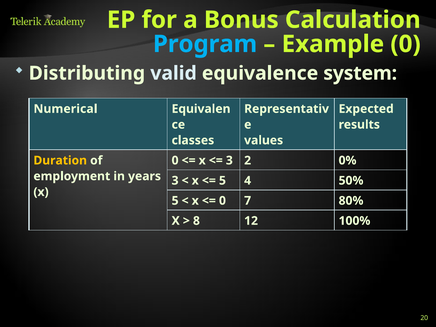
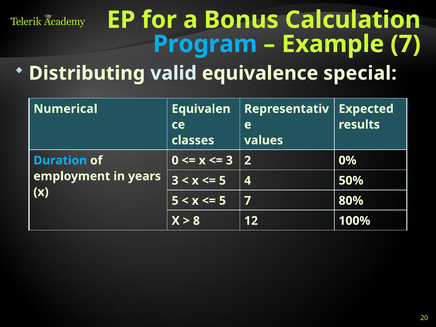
Example 0: 0 -> 7 (406, 44)
system: system -> special (360, 73)
Duration colour: yellow -> light blue (60, 160)
0: 0 -> 5 (222, 201)
